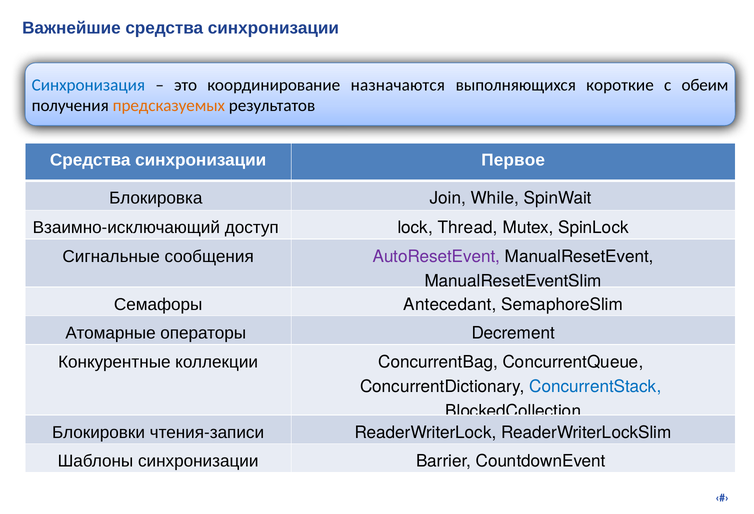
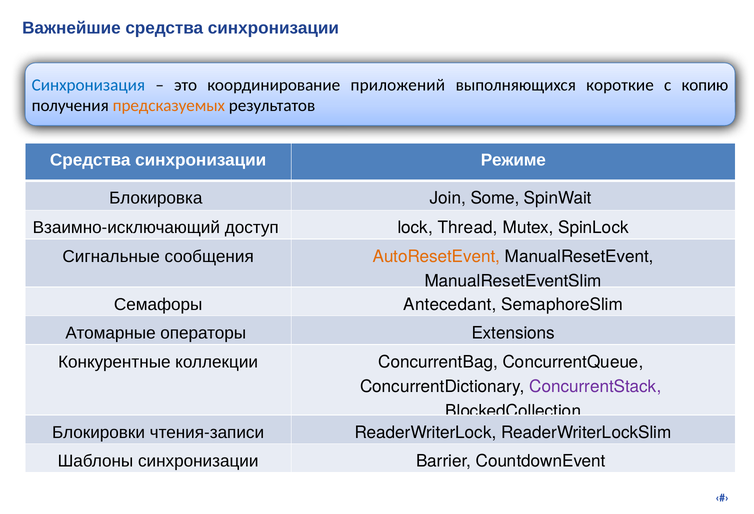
назначаются: назначаются -> приложений (398, 85)
обеим: обеим -> копию (705, 85)
Первое: Первое -> Режиме (513, 160)
While: While -> Some (495, 198)
AutoResetEvent colour: purple -> orange (436, 256)
Decrement: Decrement -> Extensions (513, 333)
ConcurrentStack colour: blue -> purple (595, 387)
